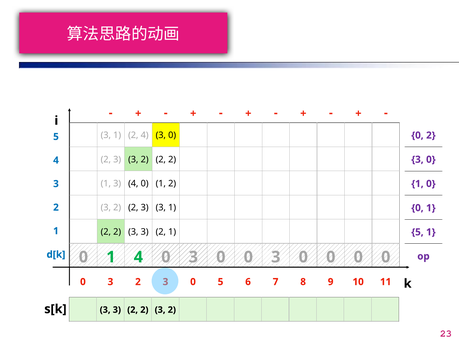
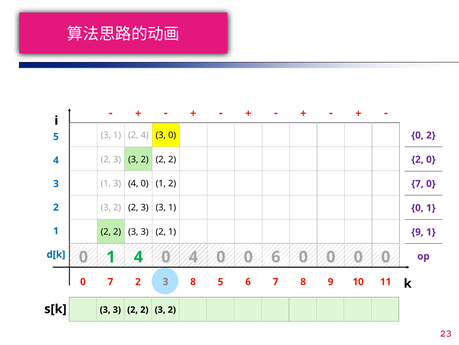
3: 3 -> 2 (417, 159)
1: 1 -> 7 (417, 183)
5: 5 -> 9 (417, 232)
4 0 3: 3 -> 4 (193, 257)
0 0 3: 3 -> 6 (276, 257)
3: 3 -> 7 (110, 281)
0: 0 -> 8 (193, 281)
